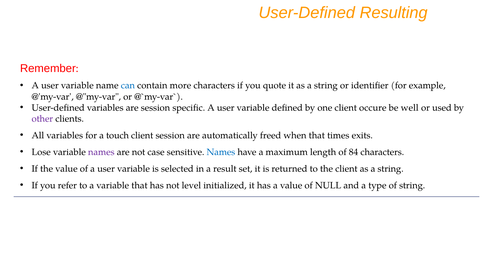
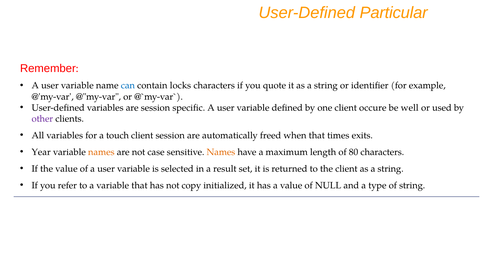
Resulting: Resulting -> Particular (394, 13)
more: more -> locks (180, 86)
Lose: Lose -> Year (41, 152)
names colour: purple -> orange (101, 152)
Names colour: blue -> orange (221, 152)
84: 84 -> 80 (354, 152)
level: level -> copy (191, 186)
